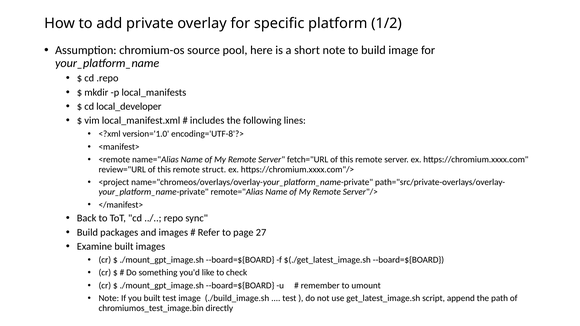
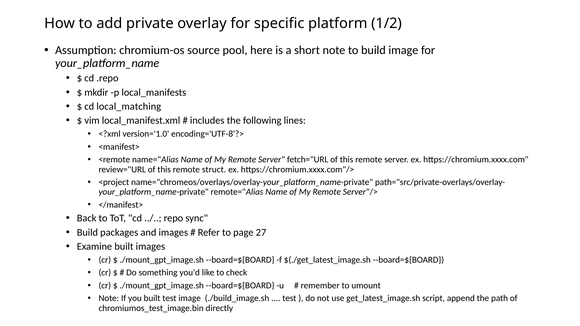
local_developer: local_developer -> local_matching (129, 107)
